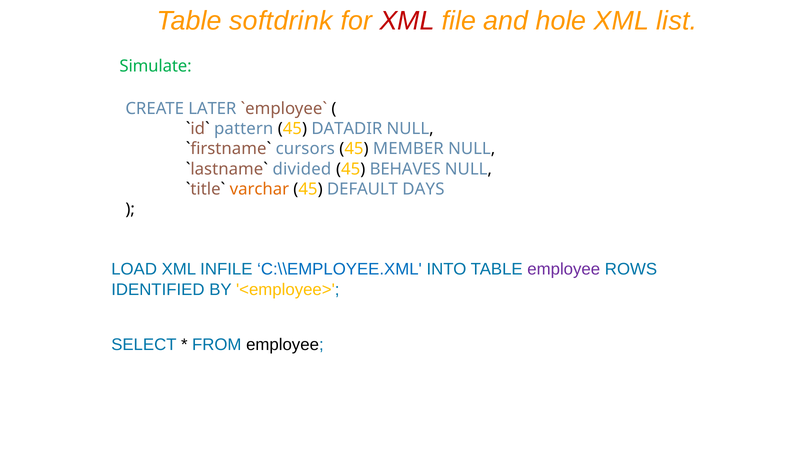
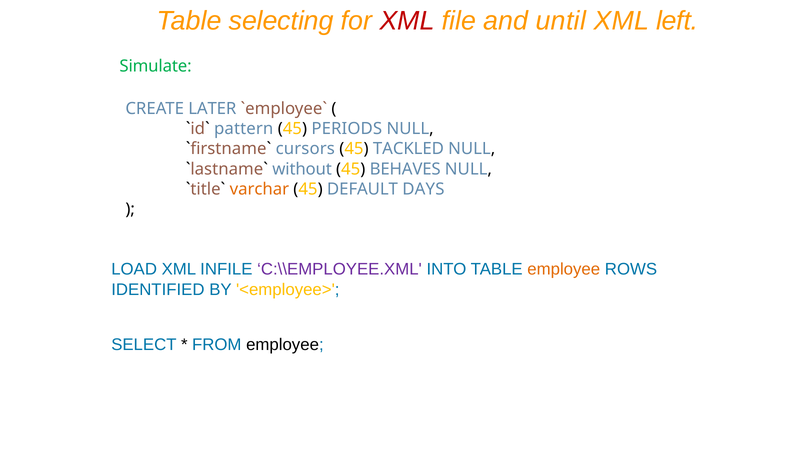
softdrink: softdrink -> selecting (281, 21)
hole: hole -> until (561, 21)
list: list -> left (677, 21)
DATADIR: DATADIR -> PERIODS (347, 129)
MEMBER: MEMBER -> TACKLED (408, 149)
divided: divided -> without (302, 169)
C:\\EMPLOYEE.XML colour: blue -> purple (339, 269)
employee colour: purple -> orange (564, 269)
